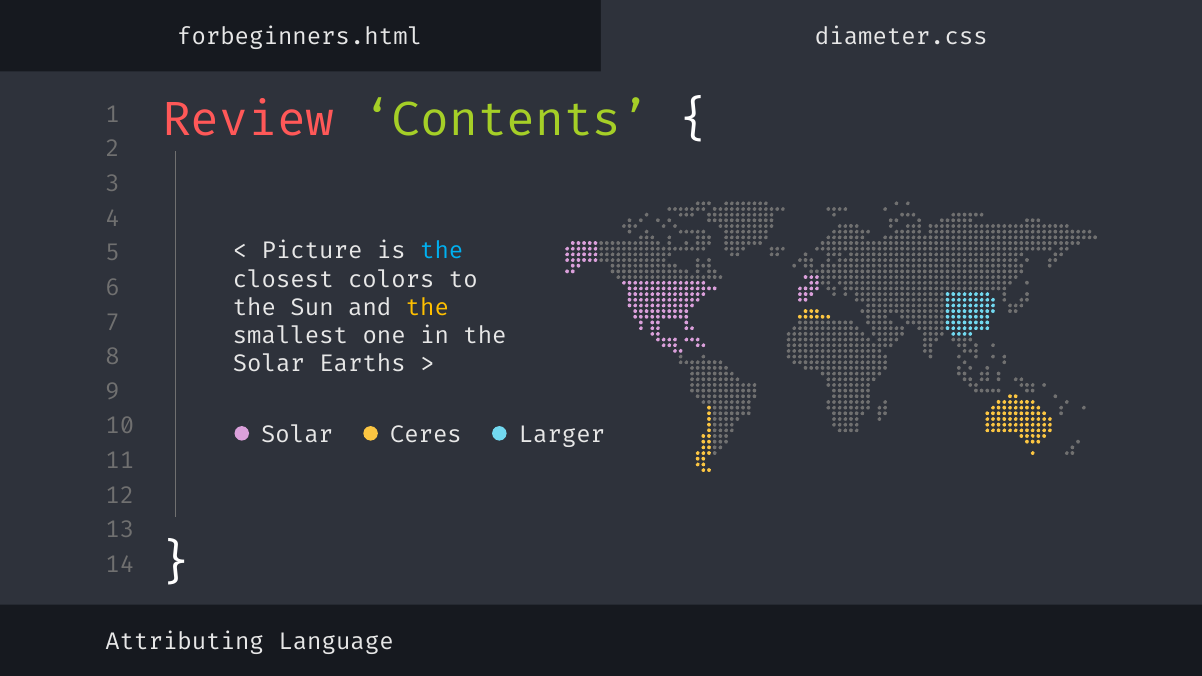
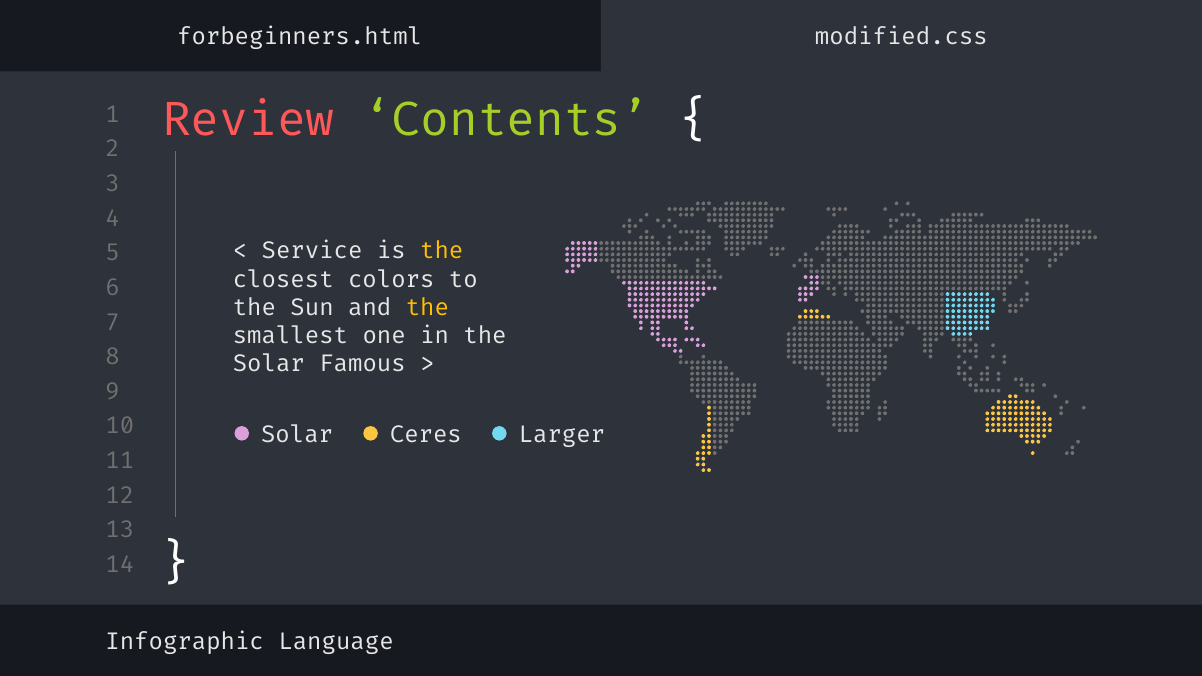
diameter.css: diameter.css -> modified.css (901, 37)
Picture: Picture -> Service (312, 251)
the colour: light blue -> yellow (442, 251)
Earths: Earths -> Famous (362, 364)
Attributing: Attributing -> Infographic (185, 642)
